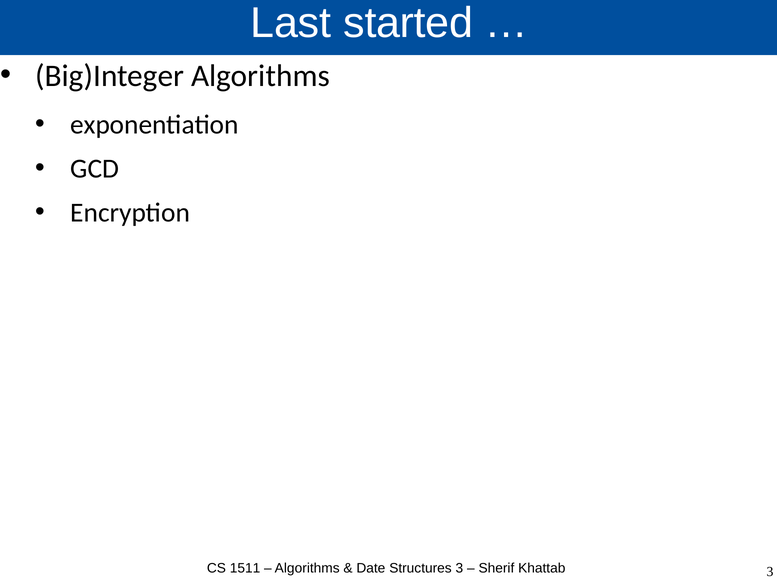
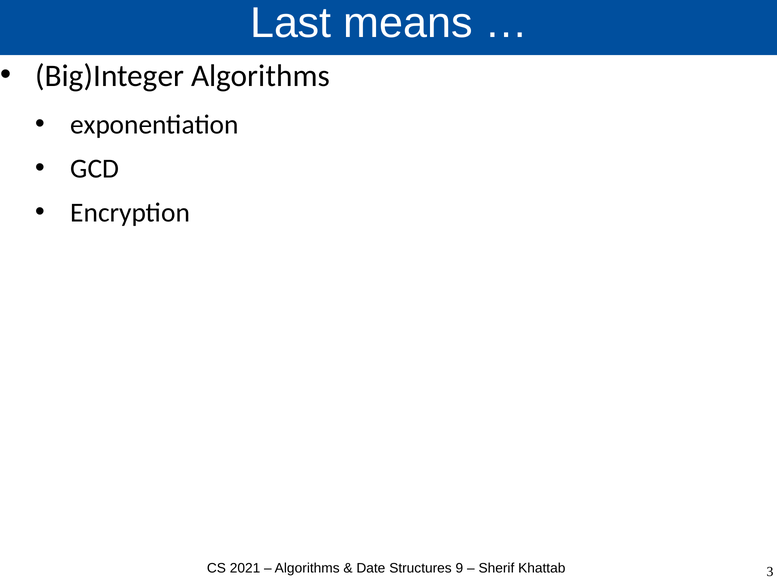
started: started -> means (408, 23)
1511: 1511 -> 2021 (245, 568)
Structures 3: 3 -> 9 (459, 568)
